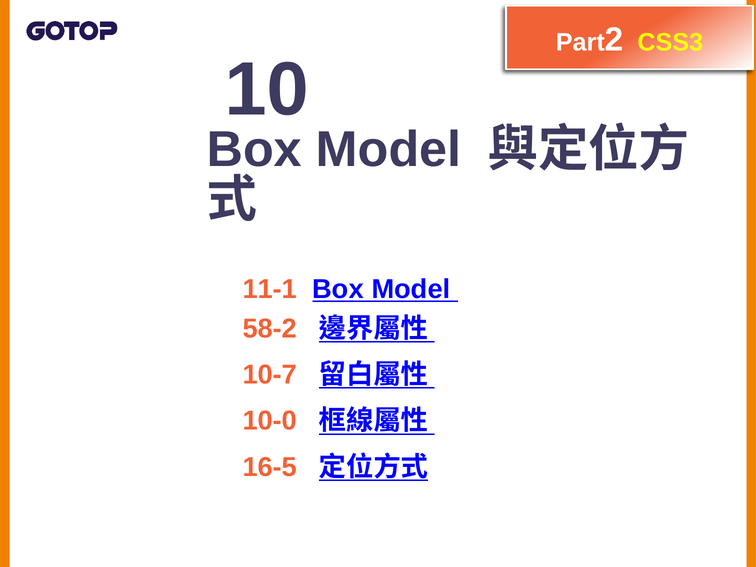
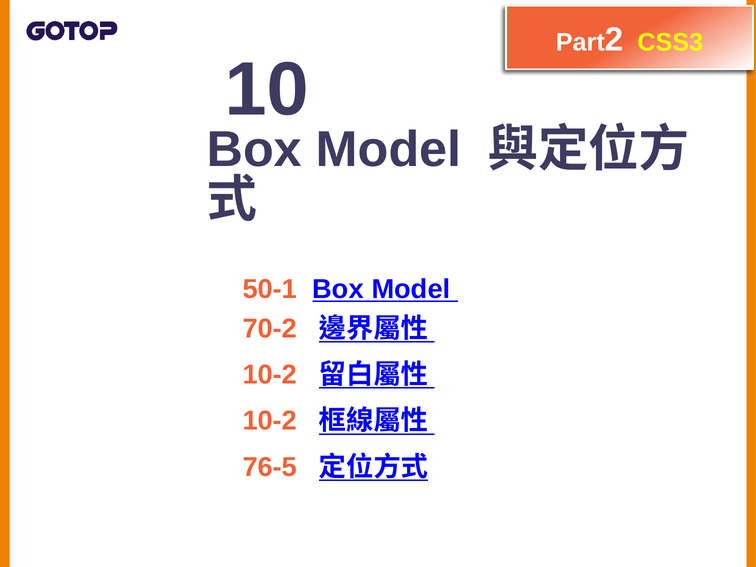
11-1: 11-1 -> 50-1 (270, 289)
58-2: 58-2 -> 70-2 (270, 329)
10-7: 10-7 -> 10-2 (270, 375)
10-0: 10-0 -> 10-2 (270, 421)
16-5: 16-5 -> 76-5 (270, 467)
